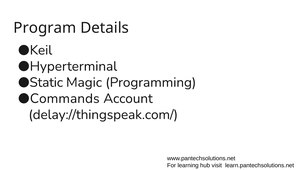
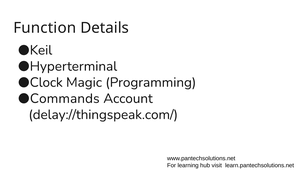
Program: Program -> Function (45, 28)
Static: Static -> Clock (46, 83)
